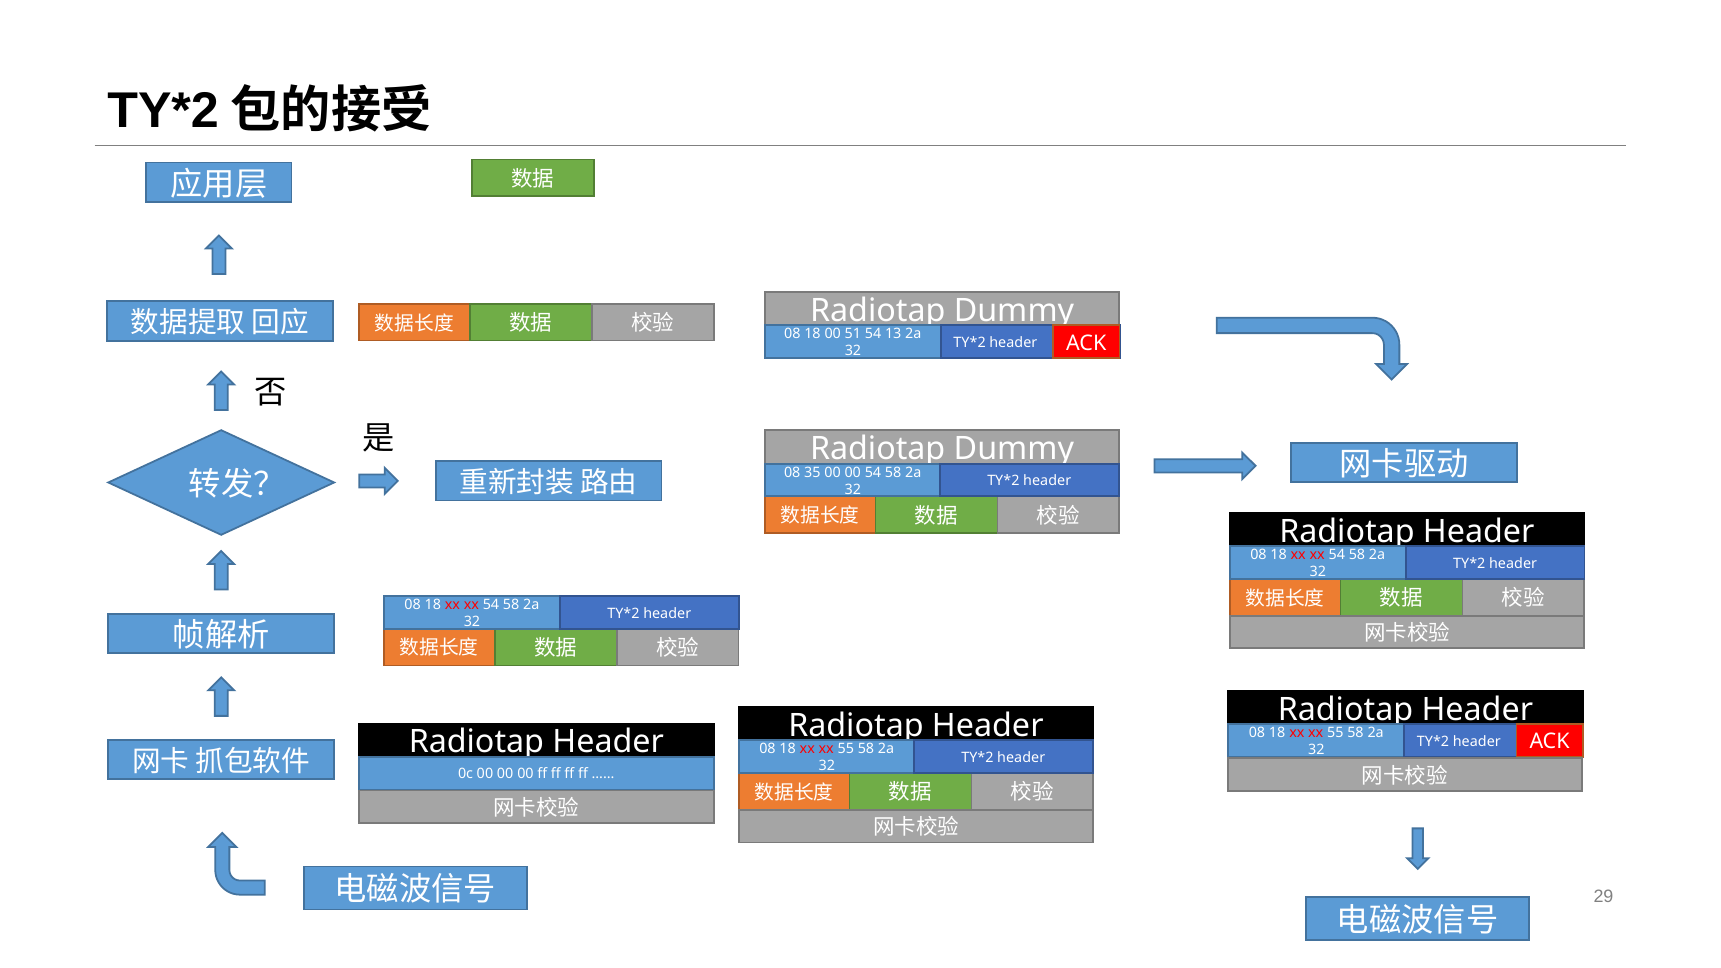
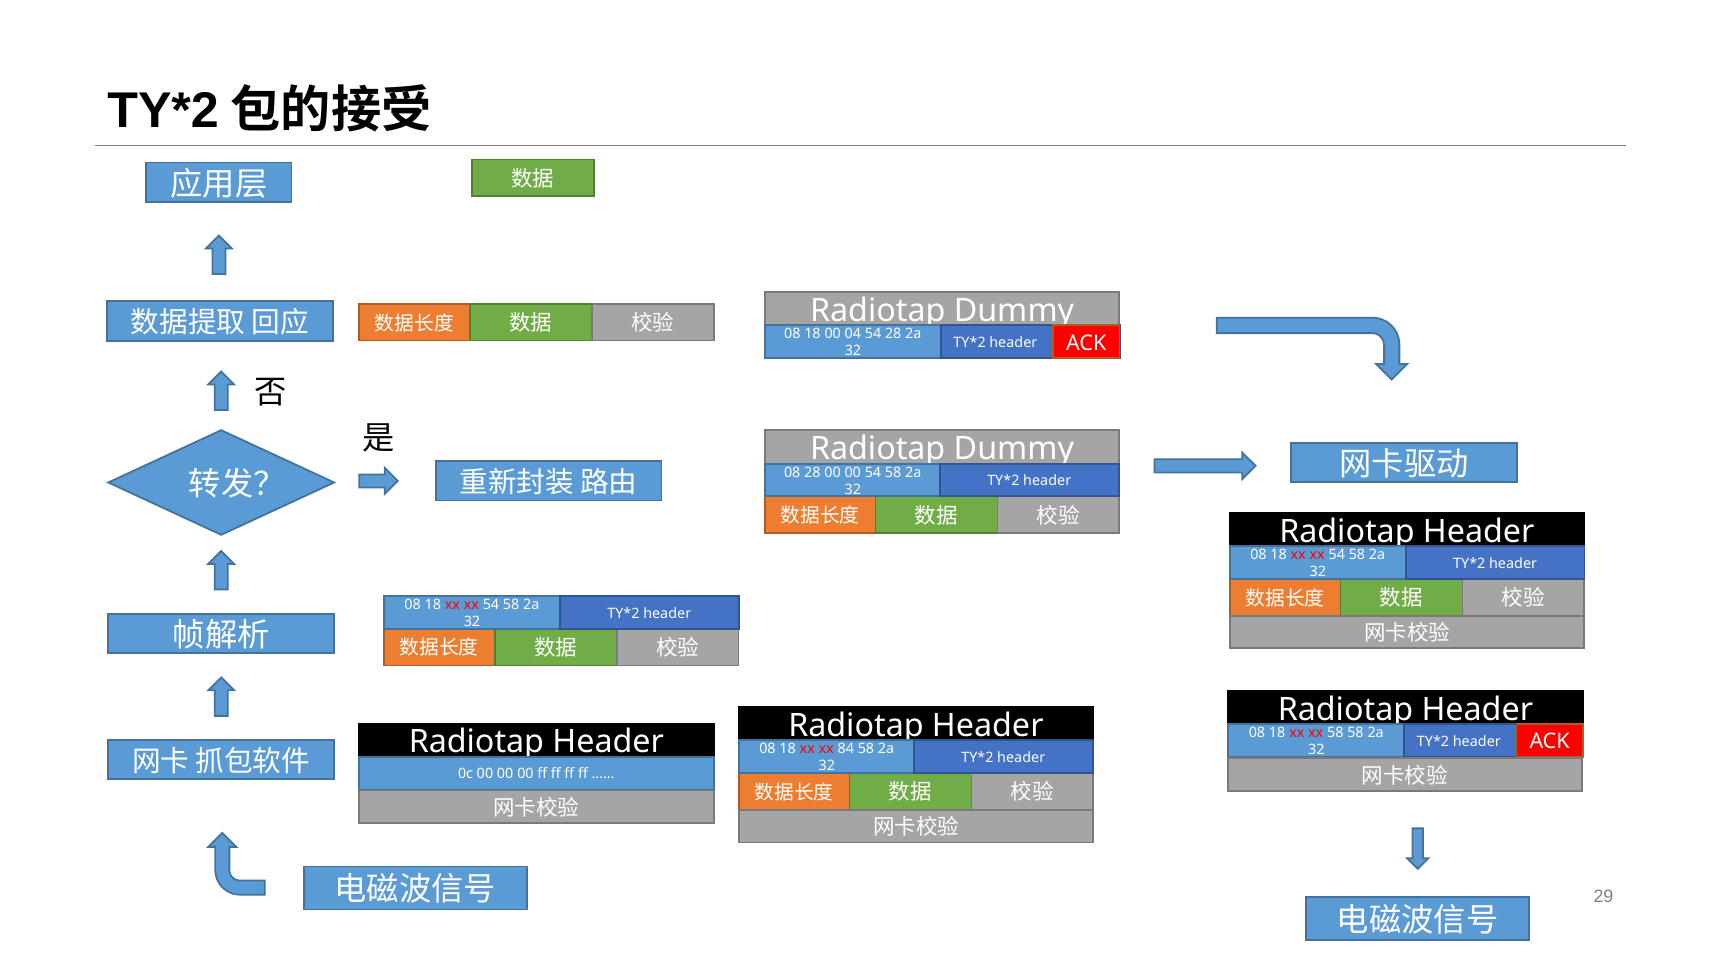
51: 51 -> 04 (853, 334)
54 13: 13 -> 28 (893, 334)
08 35: 35 -> 28 (812, 472)
55: 55 -> 58 (1335, 733)
55: 55 -> 84 (846, 749)
